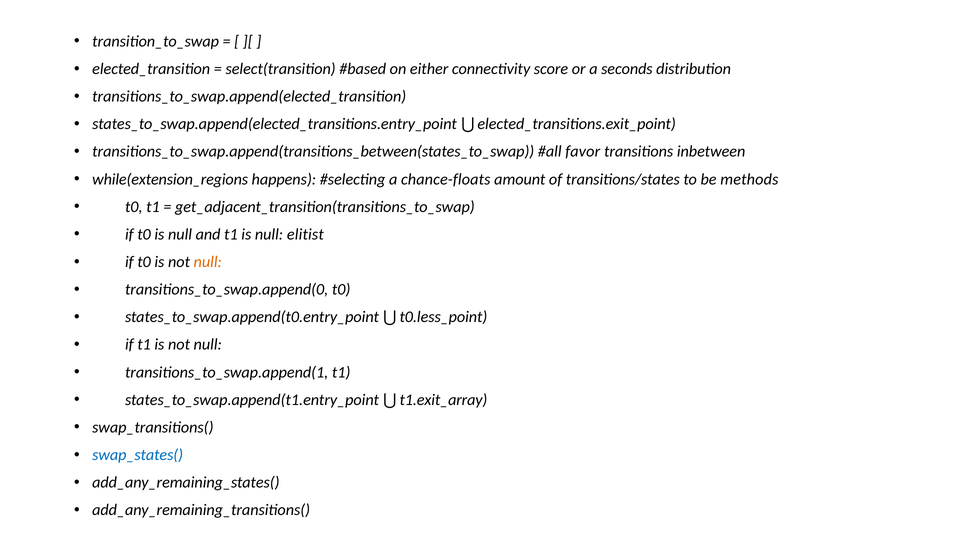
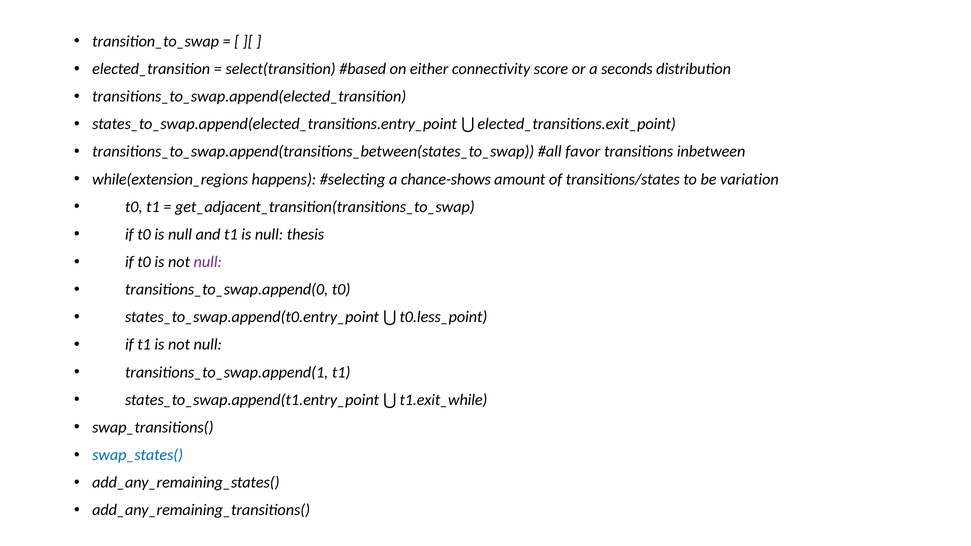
chance-floats: chance-floats -> chance-shows (446, 179)
methods: methods -> variation (749, 179)
elitist: elitist -> thesis (305, 234)
null colour: orange -> purple (208, 262)
t1.exit_array: t1.exit_array -> t1.exit_while (443, 400)
